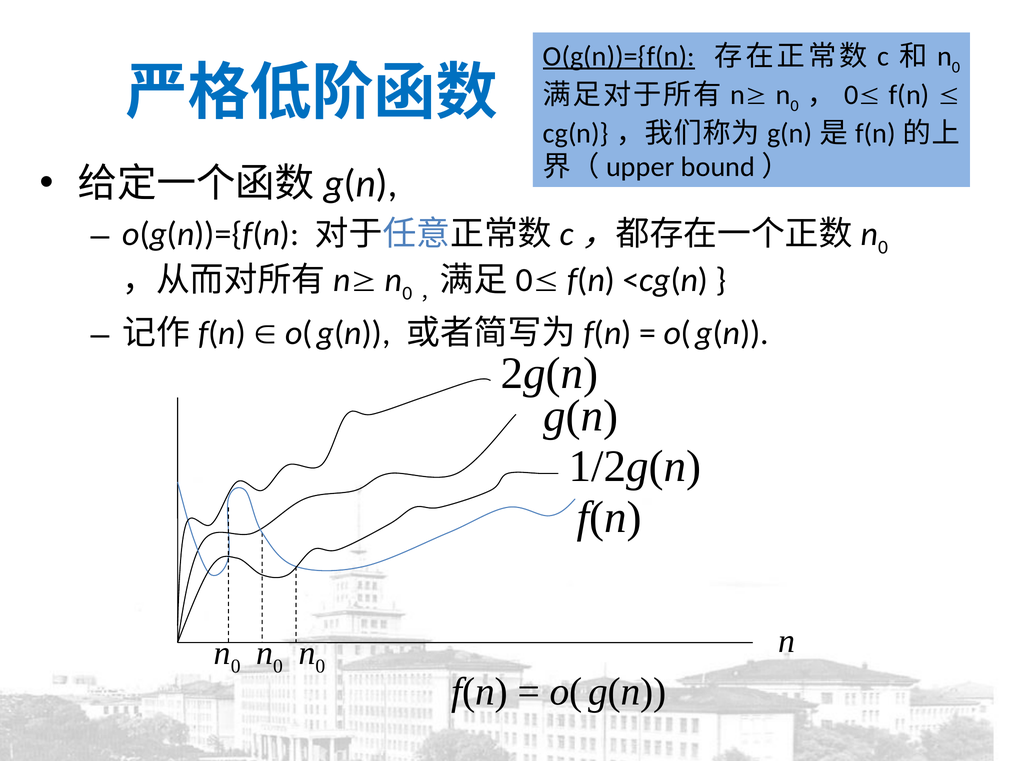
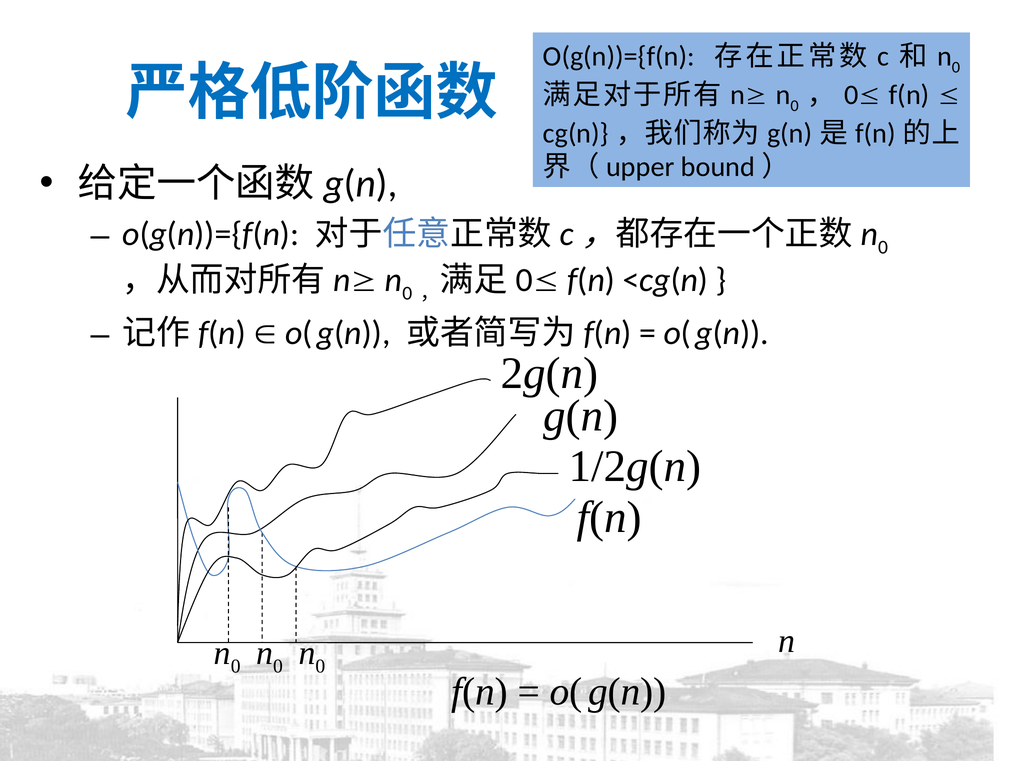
O(g(n))={f(n underline: present -> none (619, 56)
